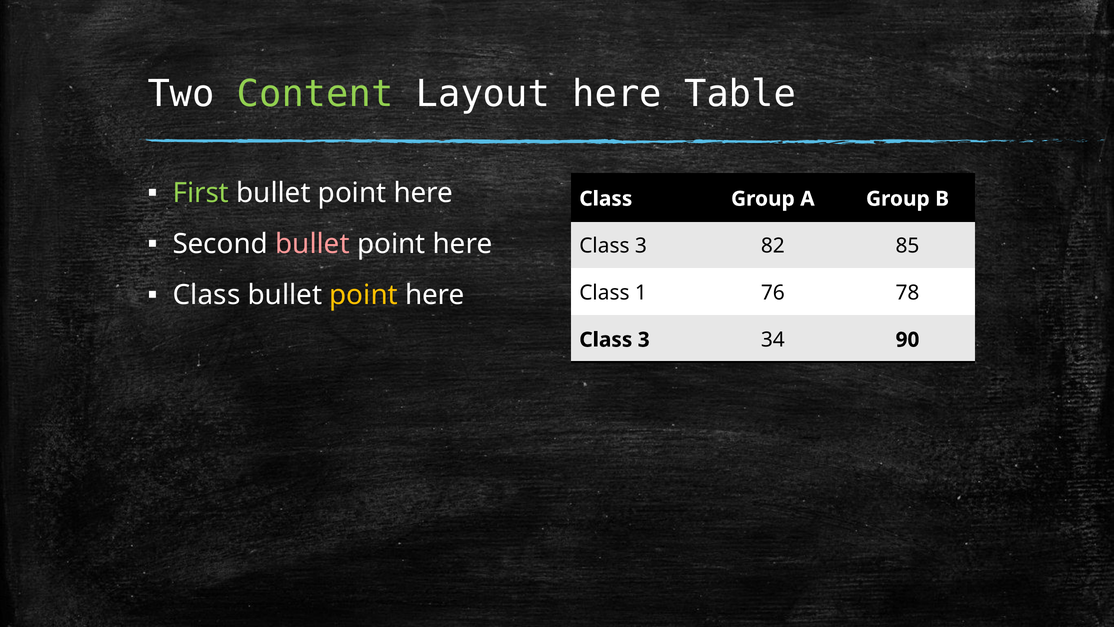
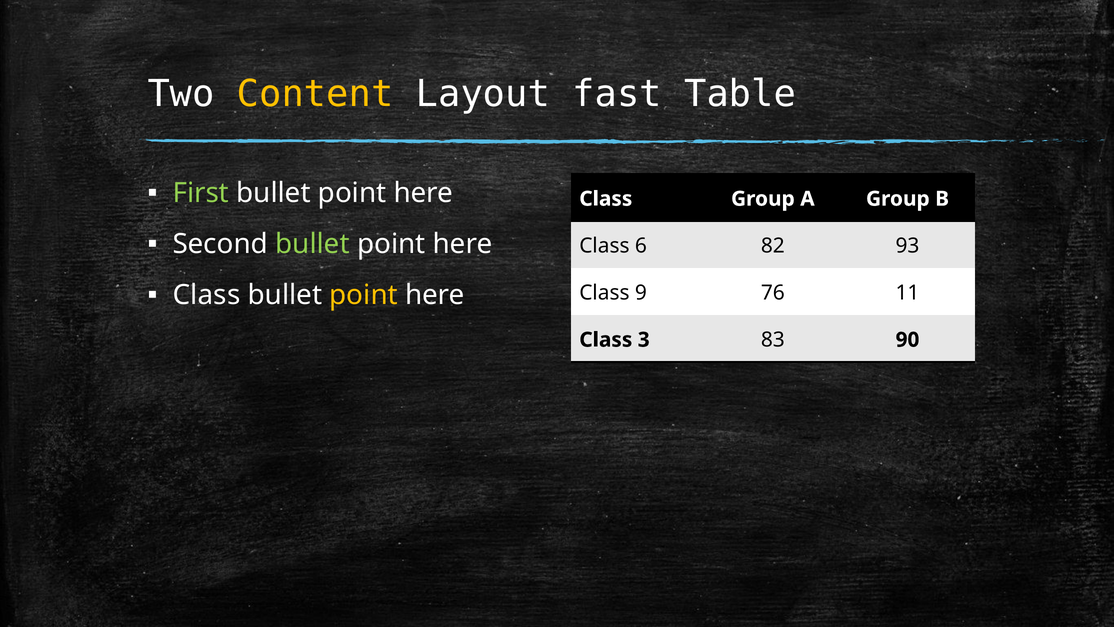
Content colour: light green -> yellow (315, 94)
Layout here: here -> fast (617, 94)
bullet colour: pink -> light green (313, 244)
3: 3 -> 6 (641, 246)
85: 85 -> 93 (908, 246)
1: 1 -> 9 (641, 293)
78: 78 -> 11 (908, 293)
34: 34 -> 83 (773, 340)
